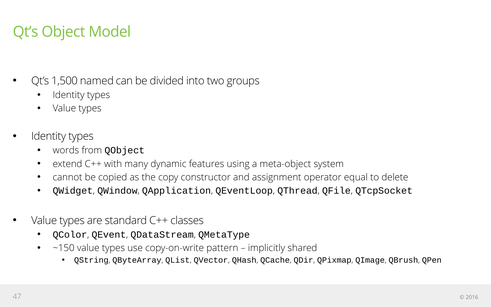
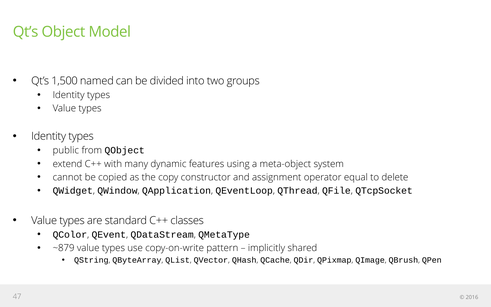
words: words -> public (66, 150)
~150: ~150 -> ~879 (64, 248)
